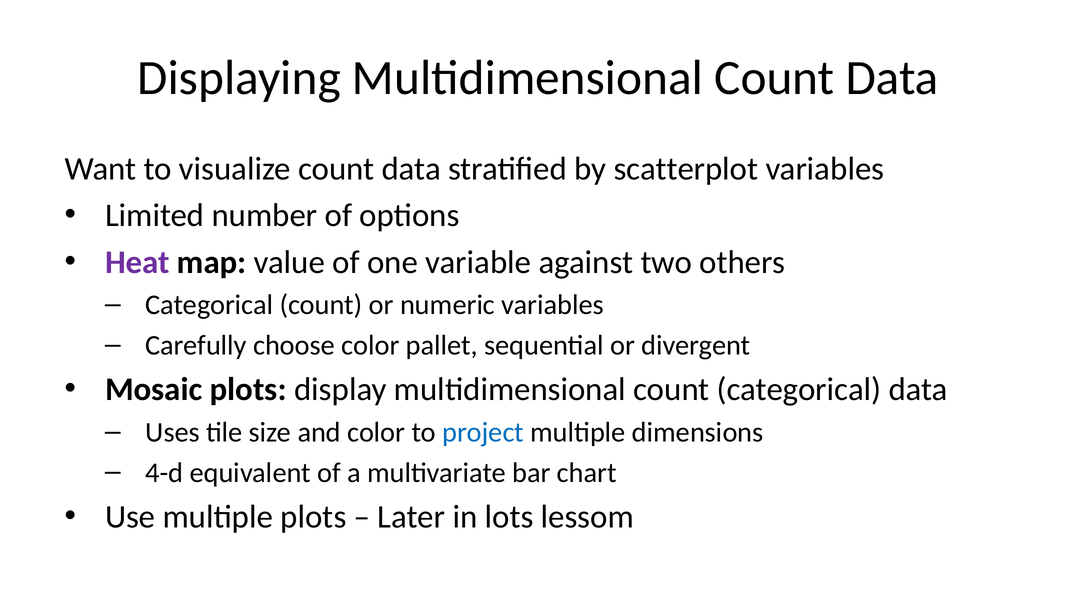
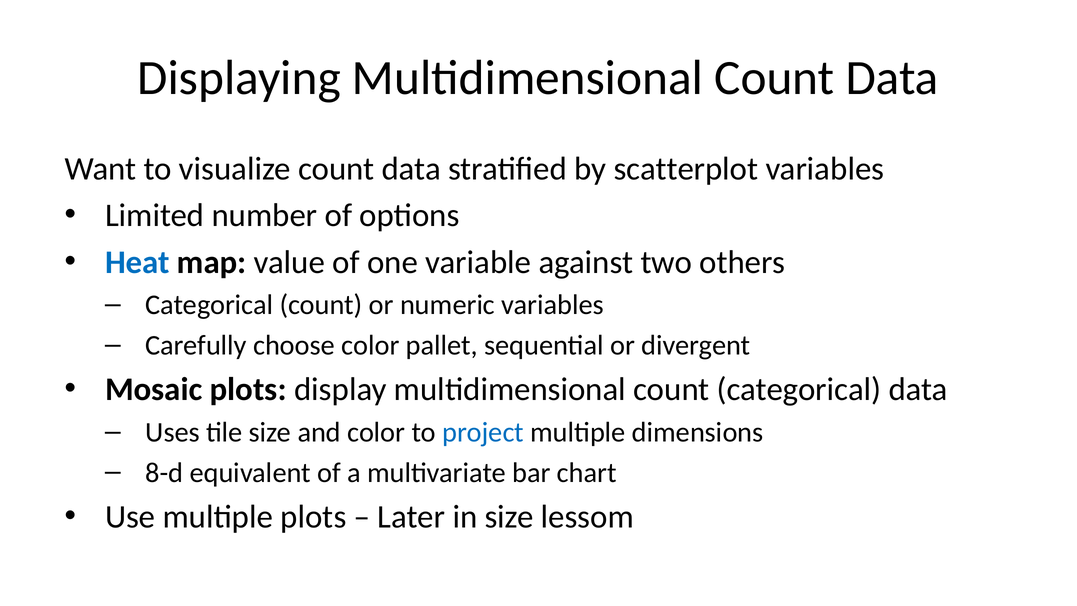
Heat colour: purple -> blue (137, 262)
4-d: 4-d -> 8-d (164, 473)
in lots: lots -> size (509, 517)
